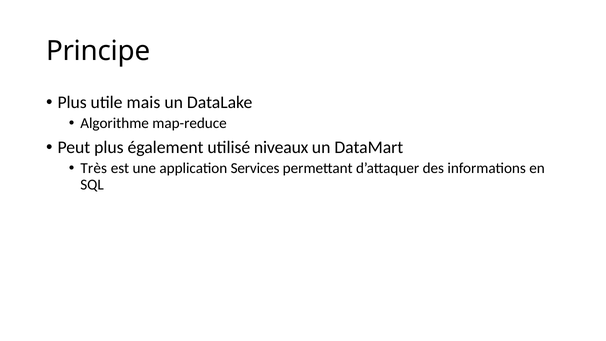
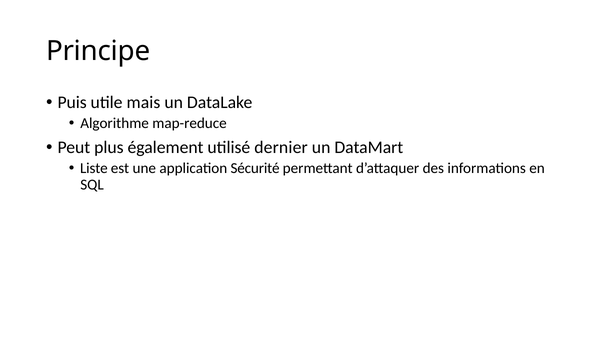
Plus: Plus -> Puis (72, 102)
niveaux: niveaux -> dernier (281, 147)
Très: Très -> Liste (94, 168)
Services: Services -> Sécurité (255, 168)
